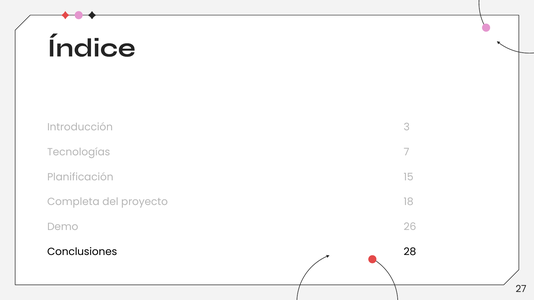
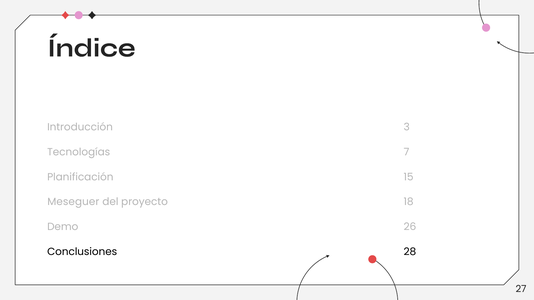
Completa: Completa -> Meseguer (73, 202)
